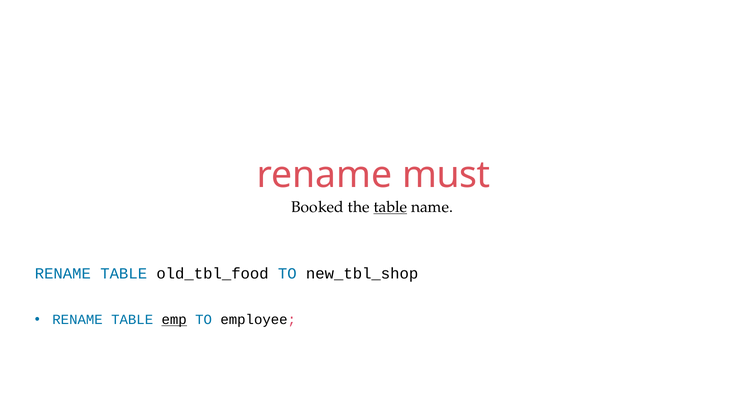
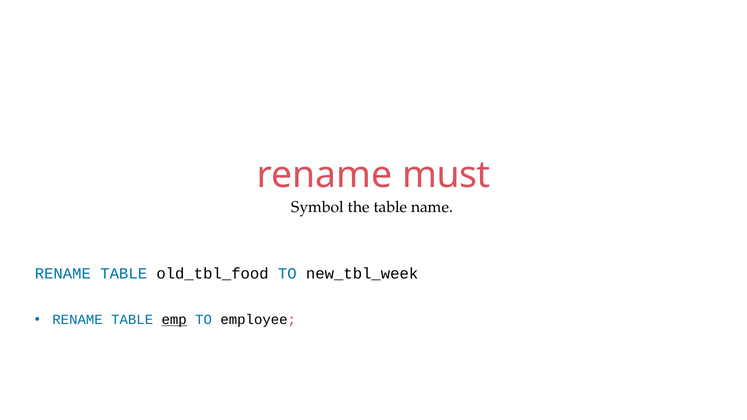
Booked: Booked -> Symbol (318, 207)
table underline: present -> none (390, 207)
new_tbl_shop: new_tbl_shop -> new_tbl_week (362, 274)
